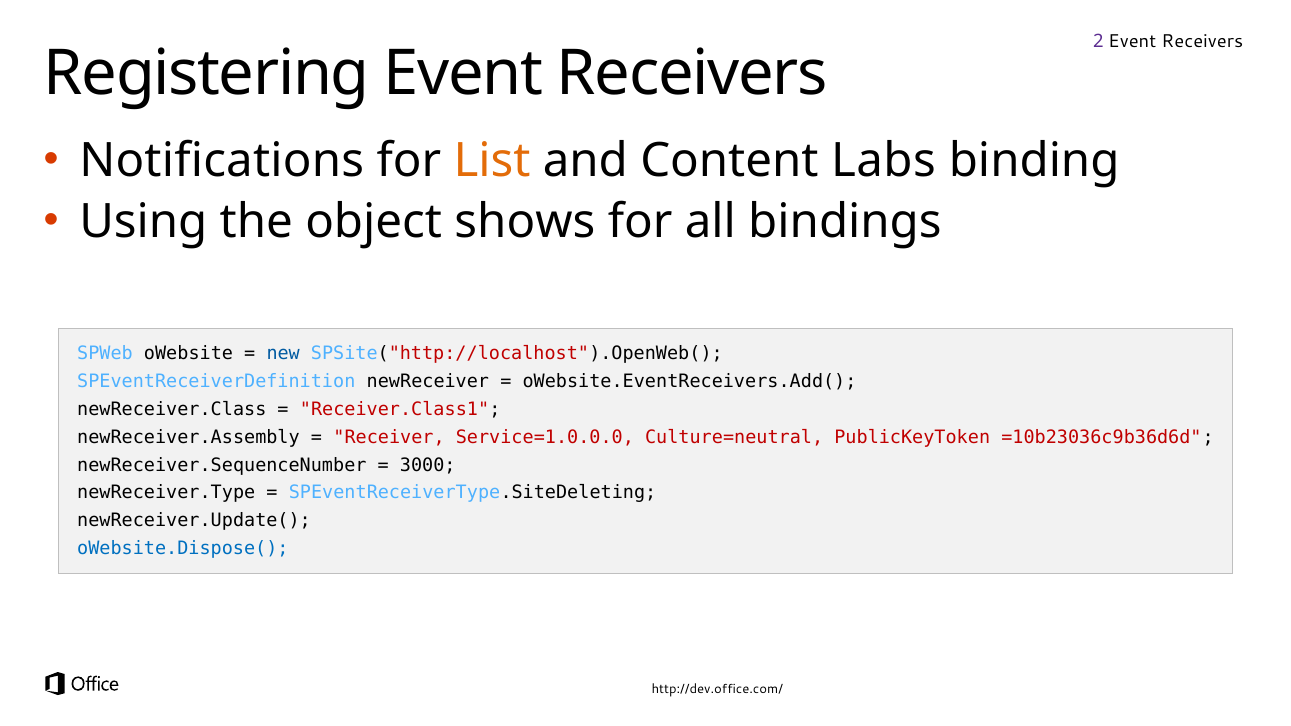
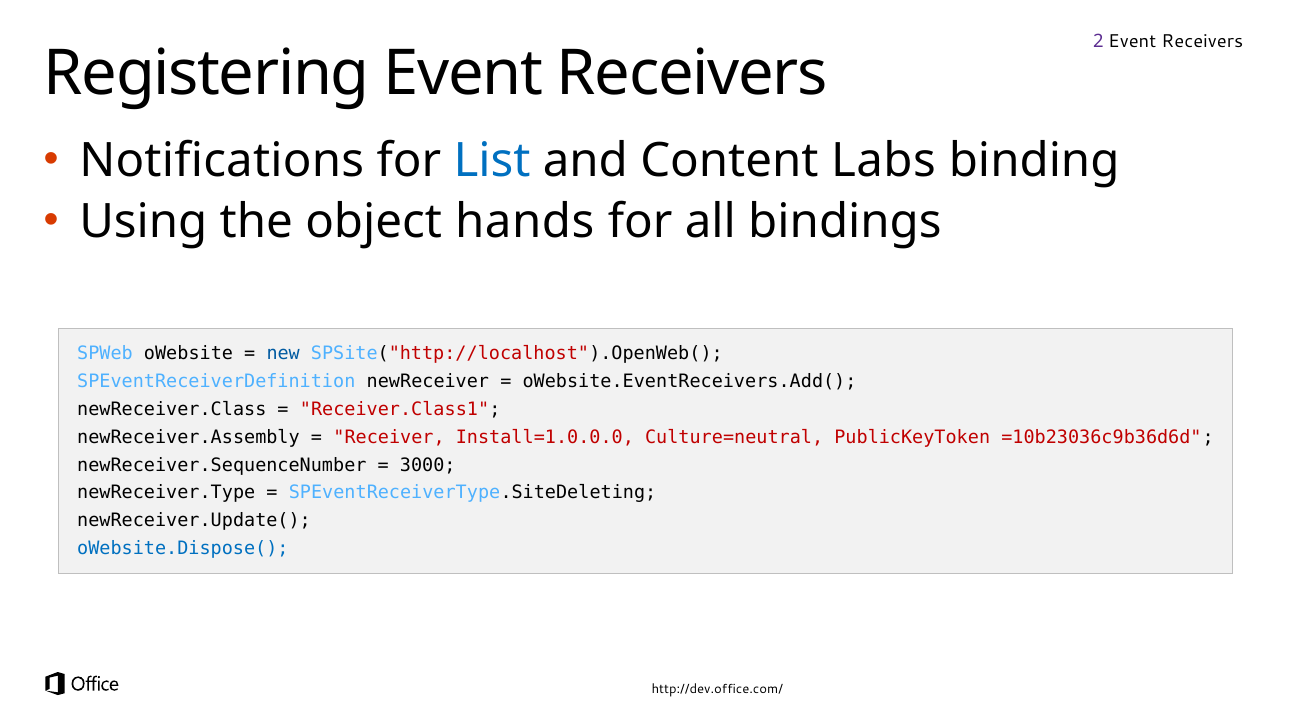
List colour: orange -> blue (492, 161)
shows: shows -> hands (525, 221)
Service=1.0.0.0: Service=1.0.0.0 -> Install=1.0.0.0 (545, 437)
